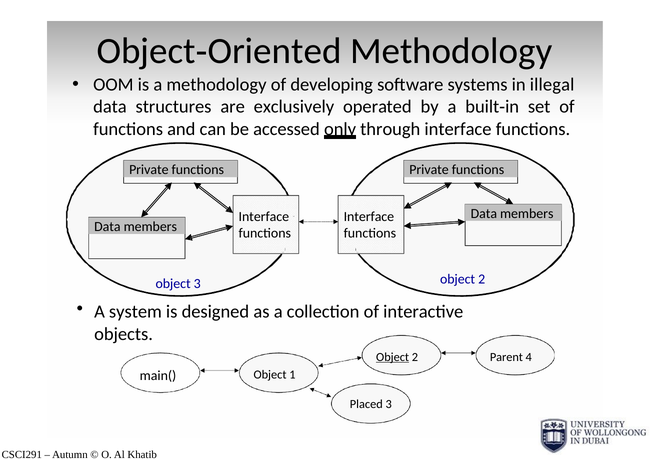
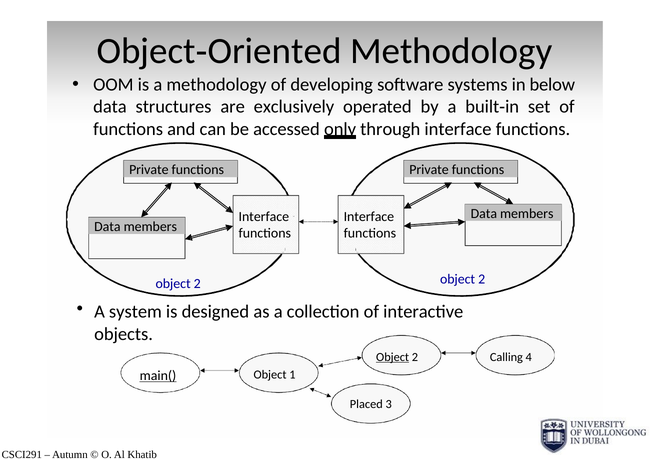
illegal: illegal -> below (552, 85)
3: 3 -> 2 (197, 284)
Parent: Parent -> Calling (506, 358)
main( underline: none -> present (158, 376)
